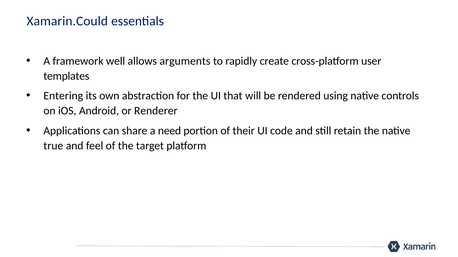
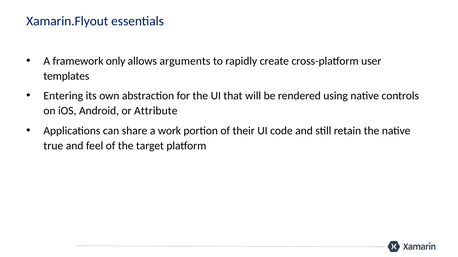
Xamarin.Could: Xamarin.Could -> Xamarin.Flyout (67, 21)
well: well -> only (116, 61)
Renderer: Renderer -> Attribute (156, 111)
need: need -> work (169, 131)
